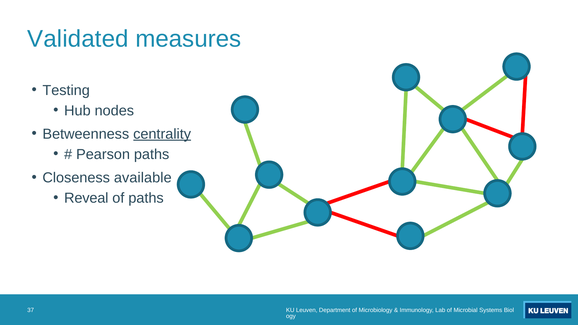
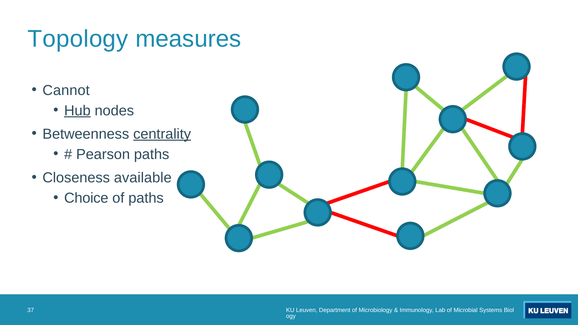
Validated: Validated -> Topology (78, 39)
Testing: Testing -> Cannot (66, 90)
Hub underline: none -> present (77, 111)
Reveal: Reveal -> Choice (86, 198)
